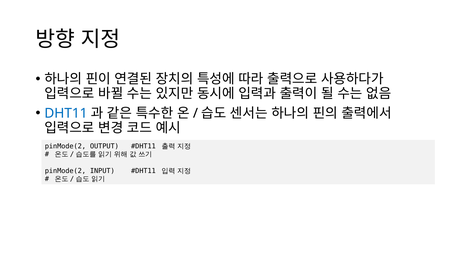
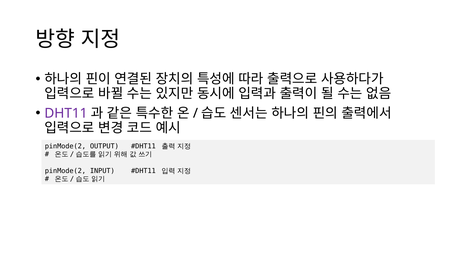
DHT11 colour: blue -> purple (66, 113)
